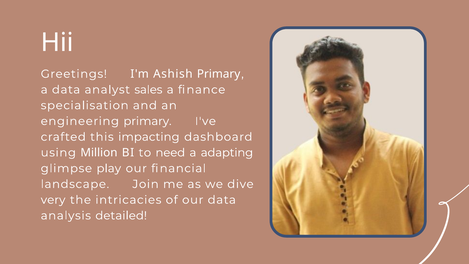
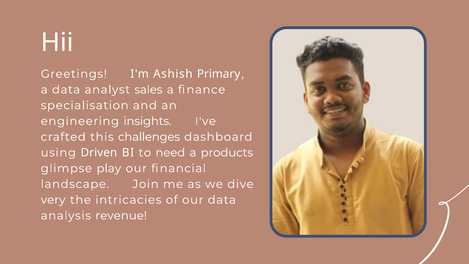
engineering primary: primary -> insights (147, 121)
impacting: impacting -> challenges (149, 137)
Million: Million -> Driven (99, 153)
adapting: adapting -> products (227, 153)
detailed: detailed -> revenue (121, 215)
